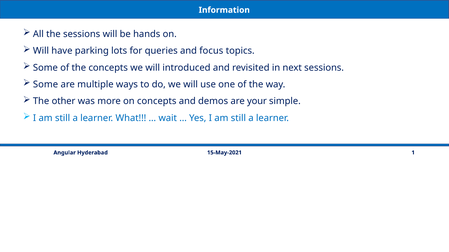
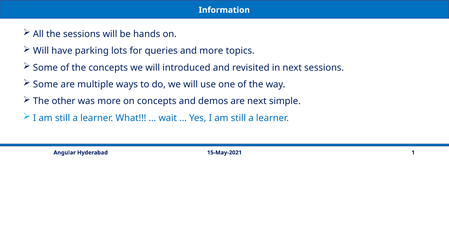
and focus: focus -> more (211, 51)
are your: your -> next (257, 101)
